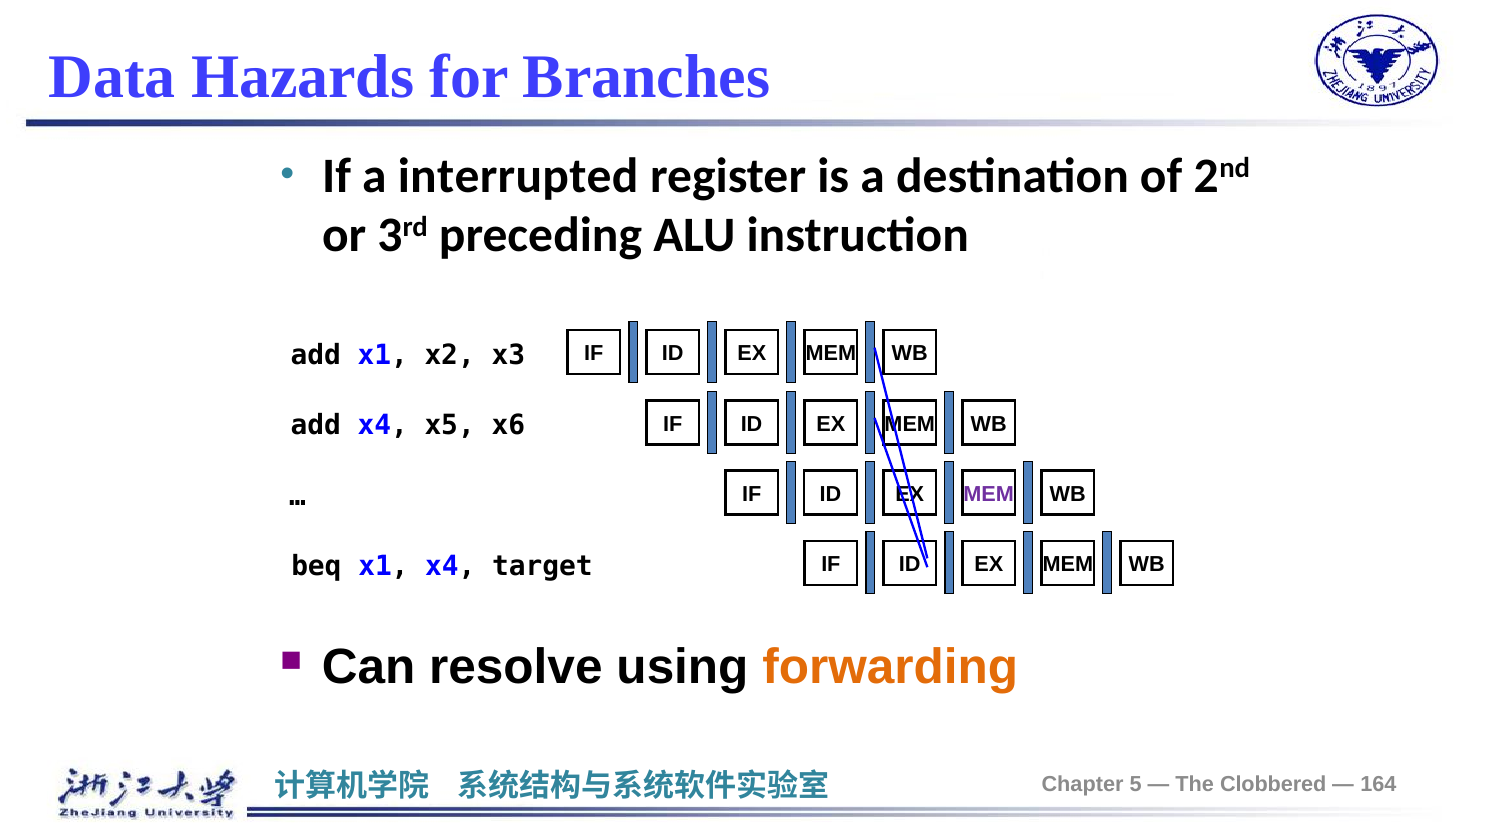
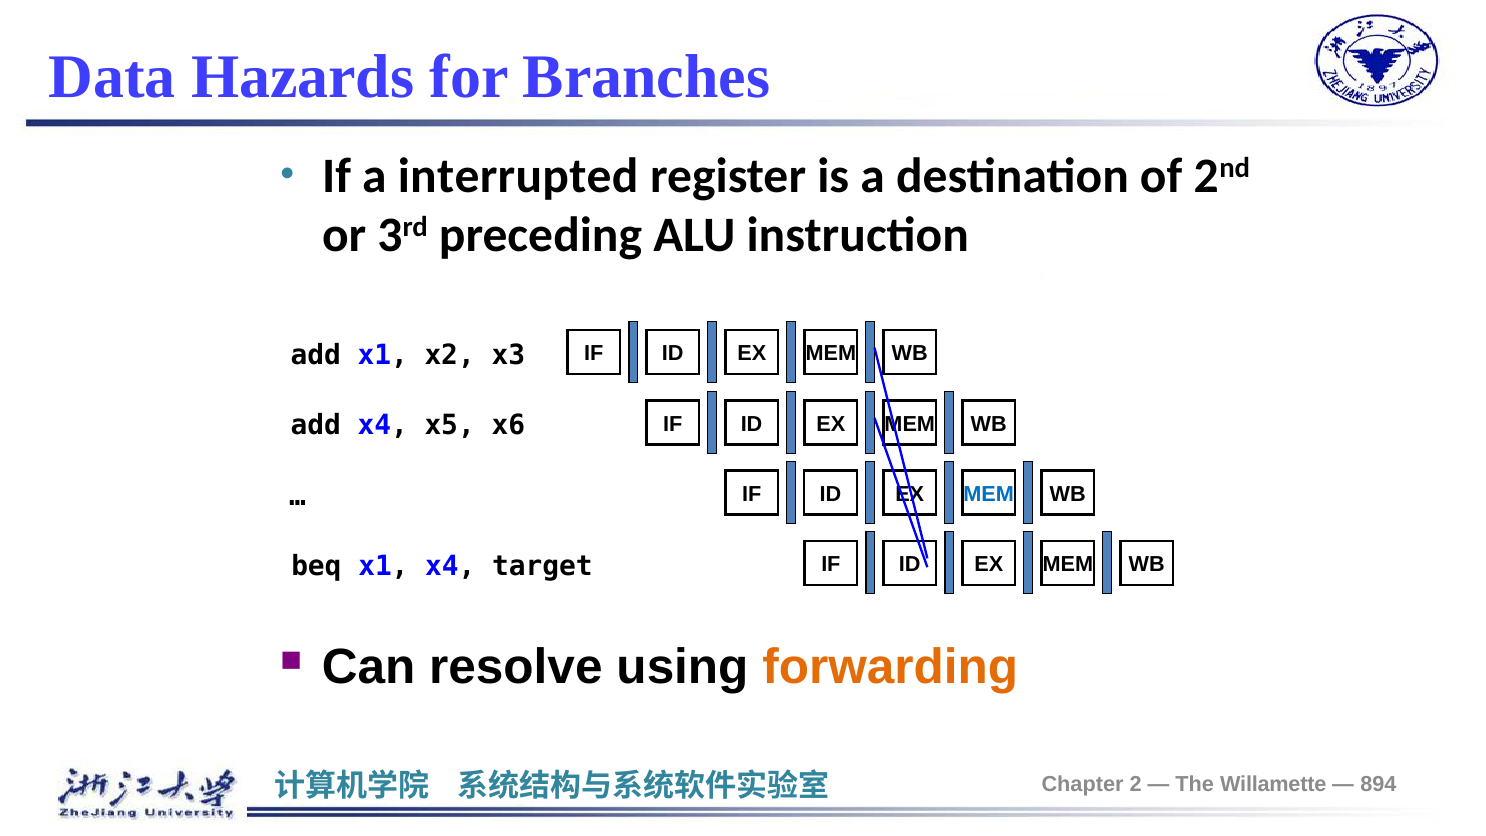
MEM colour: purple -> blue (989, 494)
5: 5 -> 2 (1136, 784)
Clobbered: Clobbered -> Willamette (1273, 784)
164: 164 -> 894 (1378, 784)
